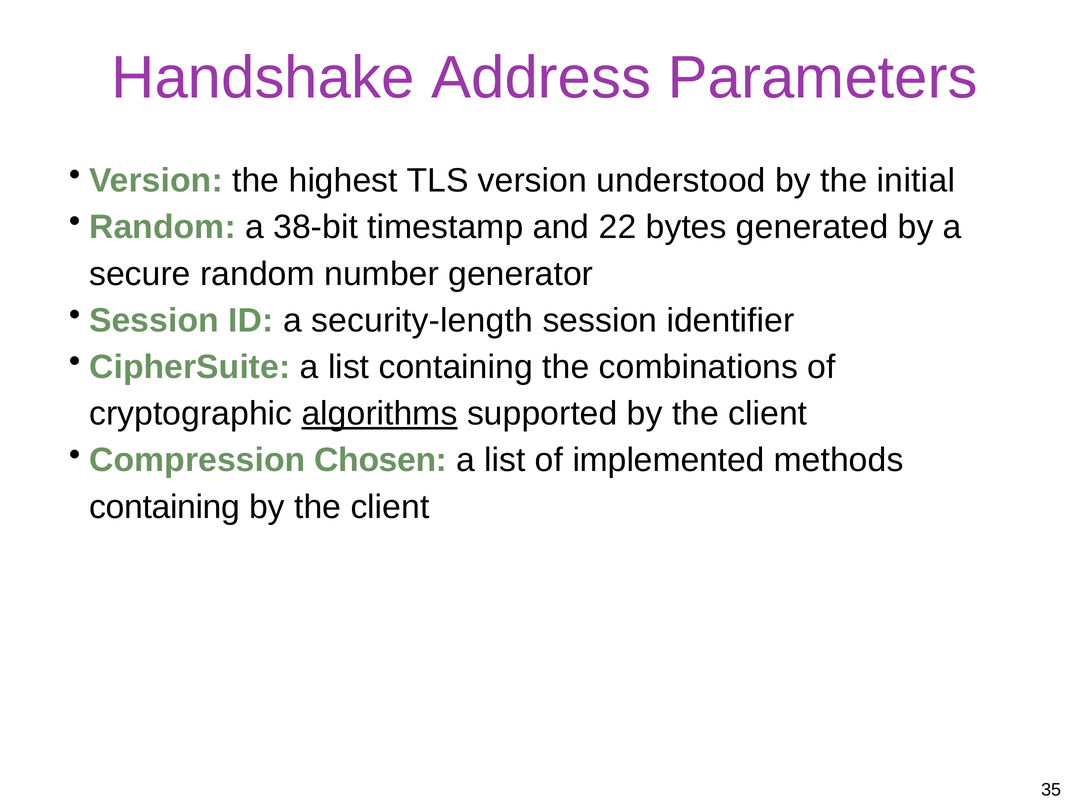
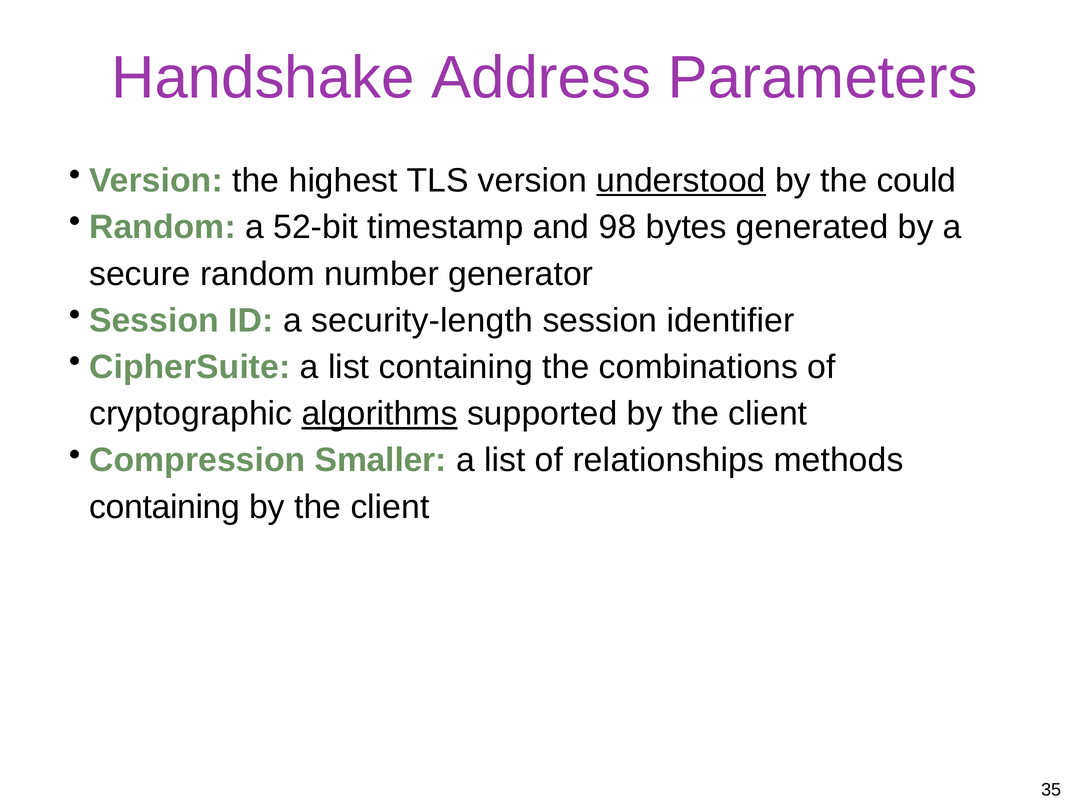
understood underline: none -> present (681, 181)
initial: initial -> could (916, 181)
38-bit: 38-bit -> 52-bit (316, 227)
22: 22 -> 98 (618, 227)
Chosen: Chosen -> Smaller (381, 460)
implemented: implemented -> relationships (668, 460)
